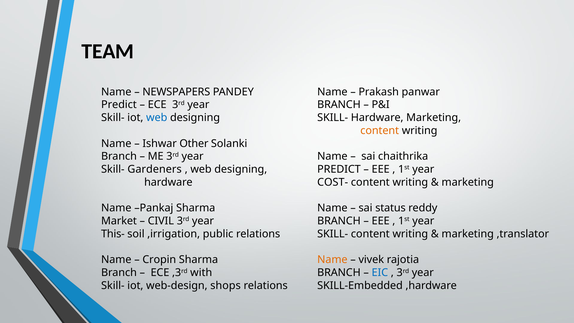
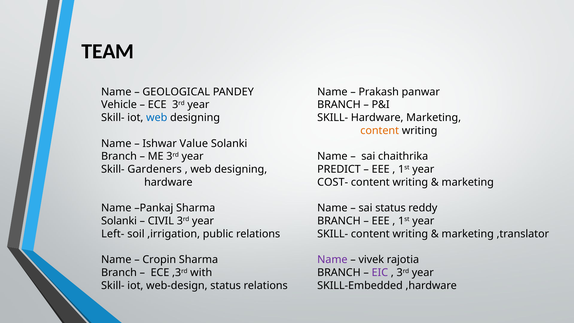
NEWSPAPERS: NEWSPAPERS -> GEOLOGICAL (176, 92)
Predict: Predict -> Vehicle (119, 105)
Other: Other -> Value (194, 143)
Market: Market -> Solanki (119, 221)
This-: This- -> Left- (113, 234)
Name colour: orange -> purple (332, 260)
EIC colour: blue -> purple (380, 273)
web-design shops: shops -> status (226, 285)
